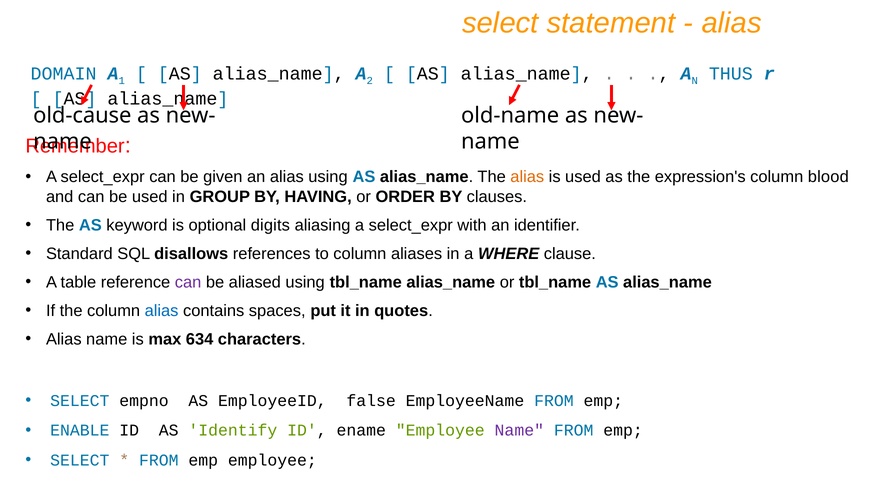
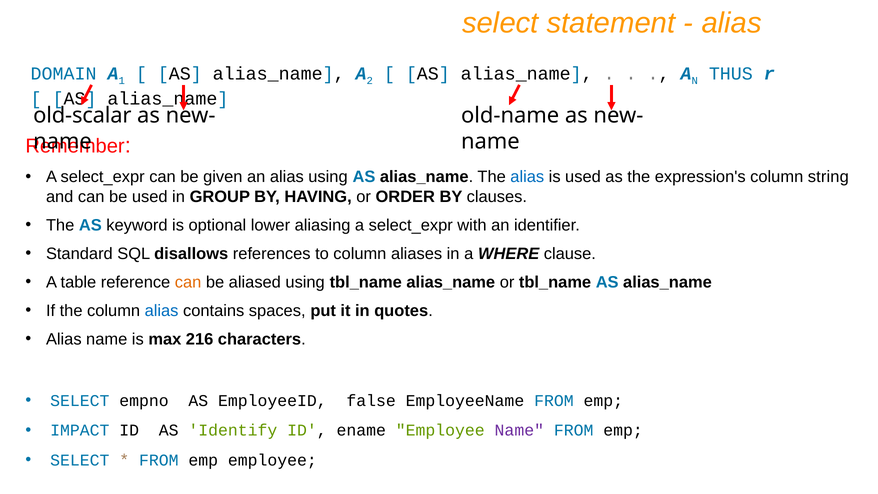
old-cause: old-cause -> old-scalar (82, 115)
alias colour: orange -> blue (527, 177)
blood: blood -> string (828, 177)
digits: digits -> lower (270, 225)
can colour: purple -> orange (188, 282)
634: 634 -> 216 (200, 339)
ENABLE: ENABLE -> IMPACT (80, 430)
